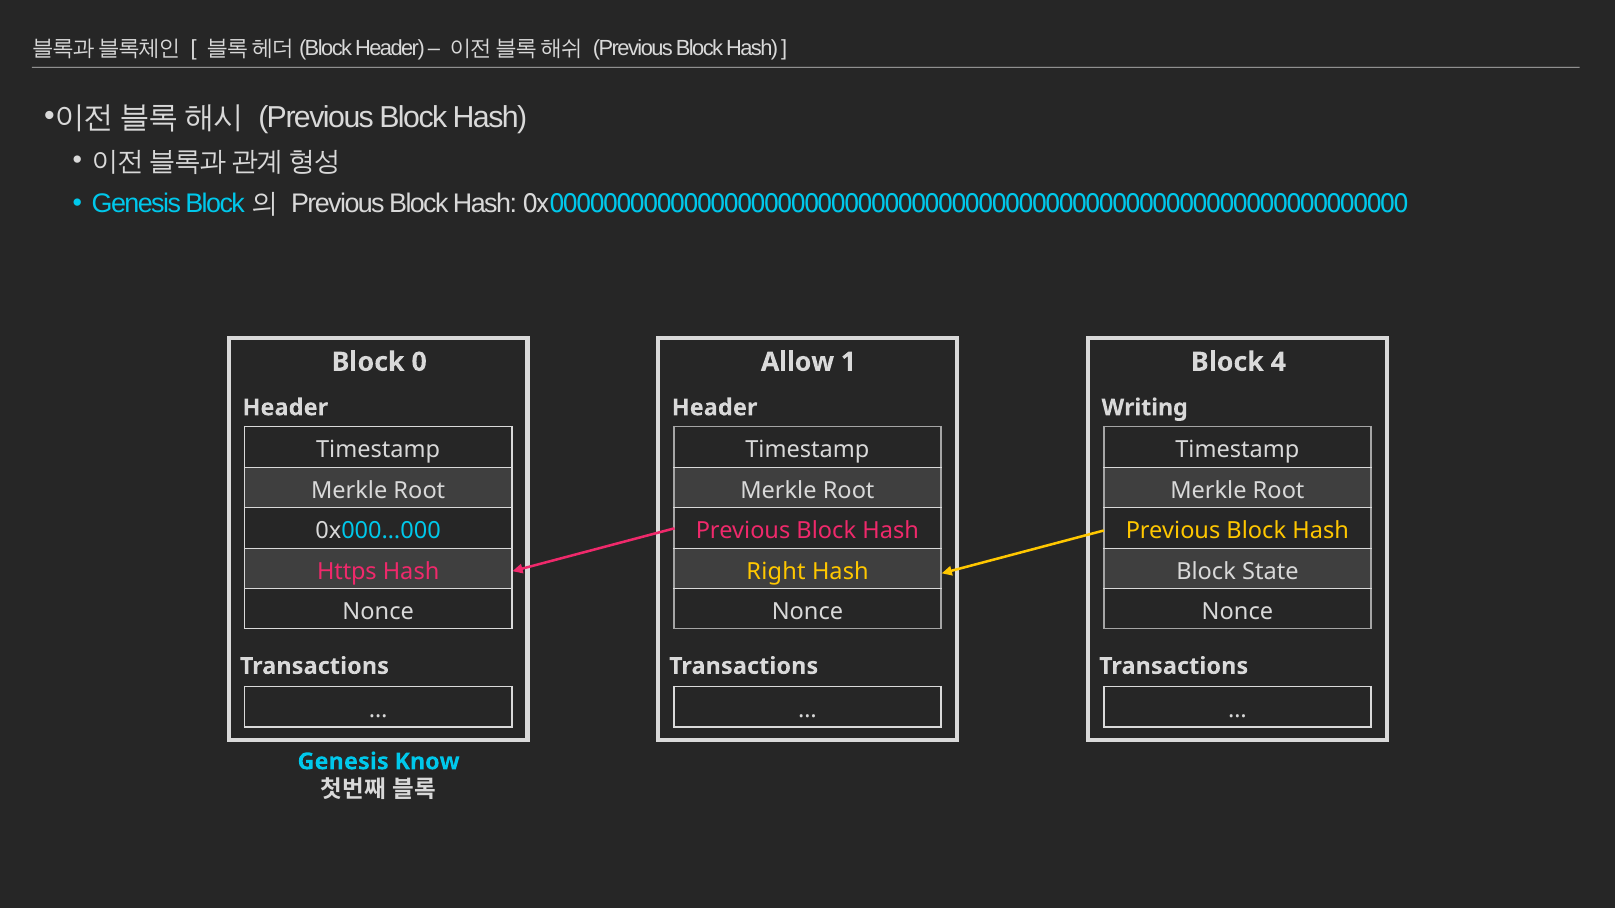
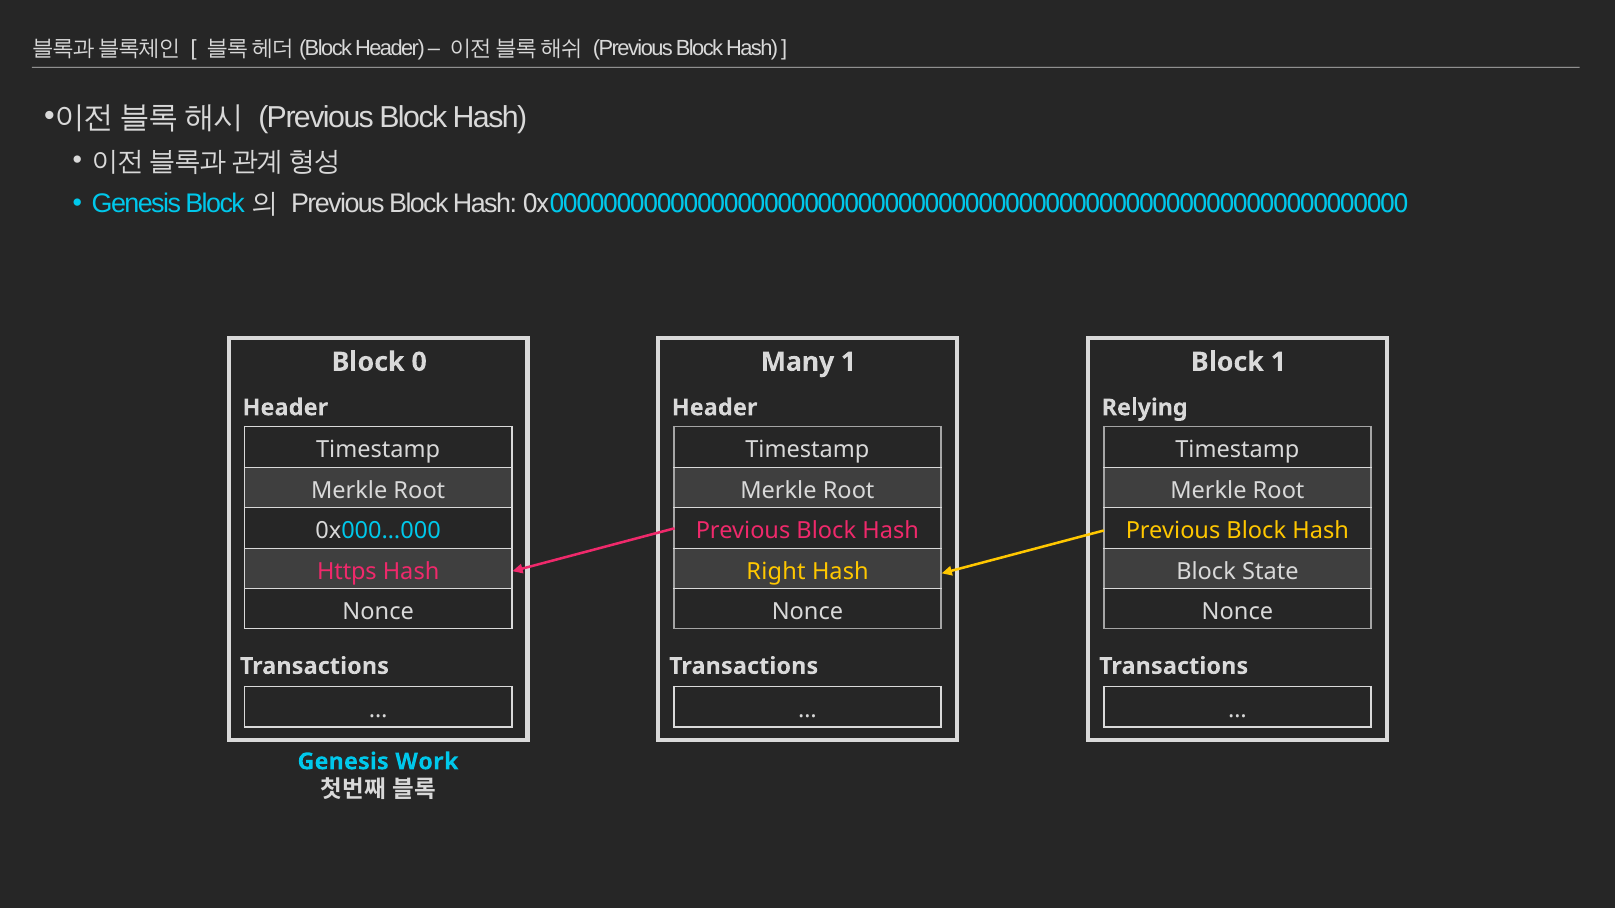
Allow: Allow -> Many (798, 362)
Block 4: 4 -> 1 (1278, 362)
Writing: Writing -> Relying (1145, 408)
Know: Know -> Work (427, 762)
